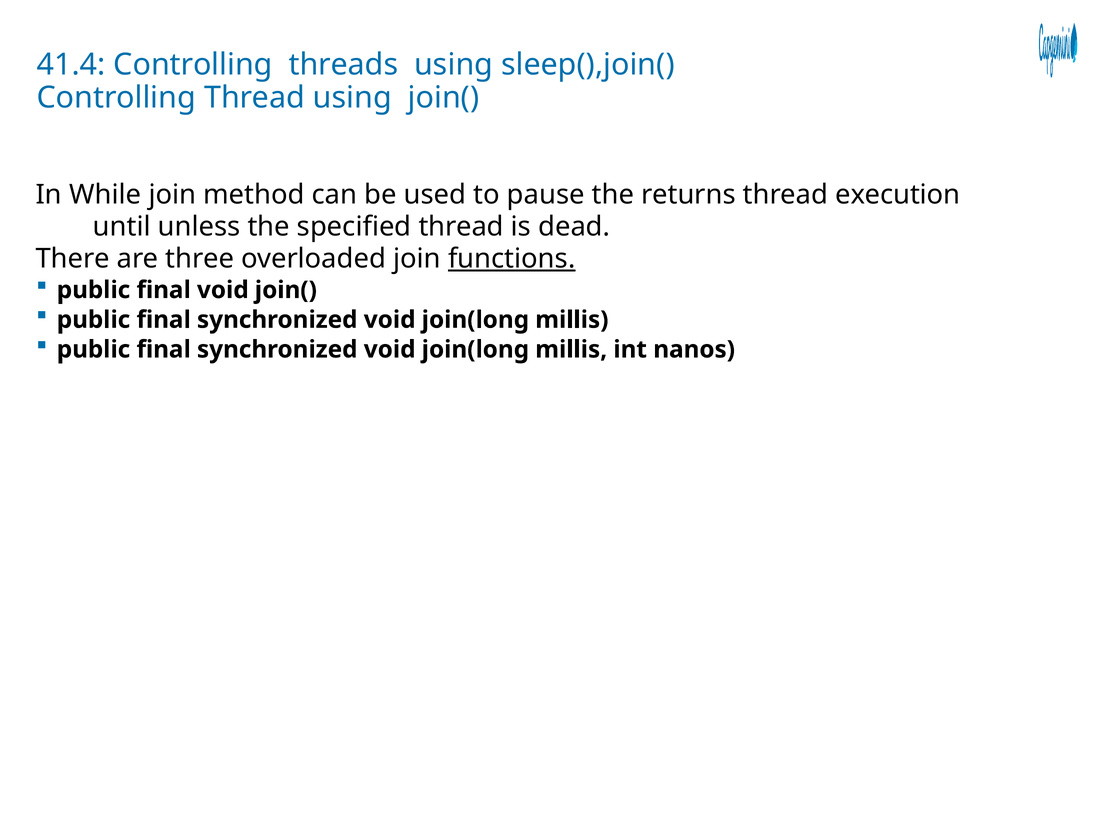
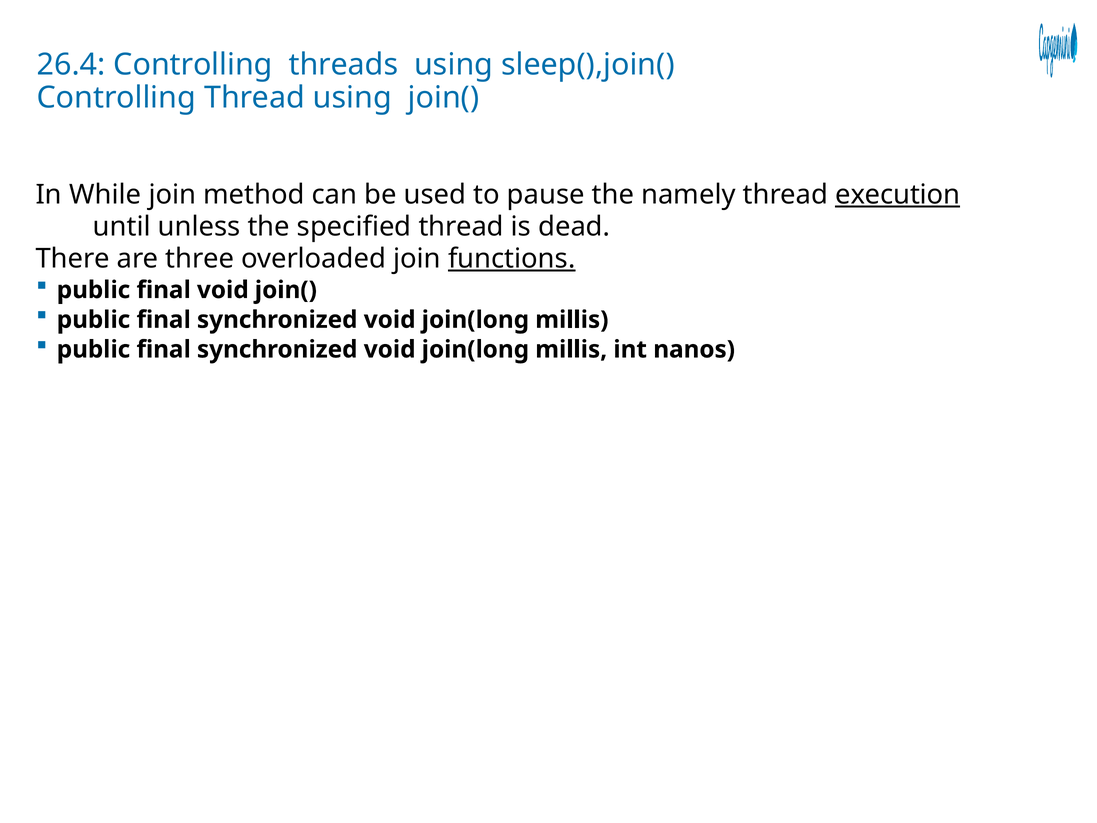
41.4: 41.4 -> 26.4 (71, 65)
returns: returns -> namely (688, 195)
execution underline: none -> present (898, 195)
